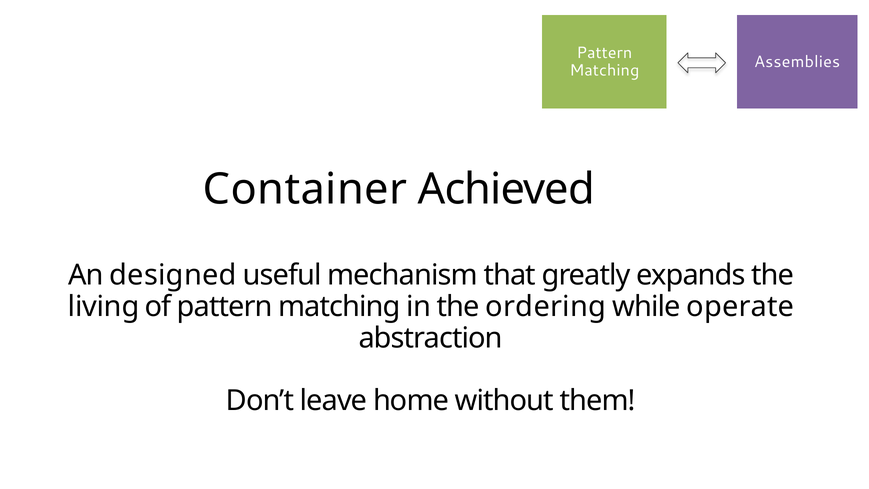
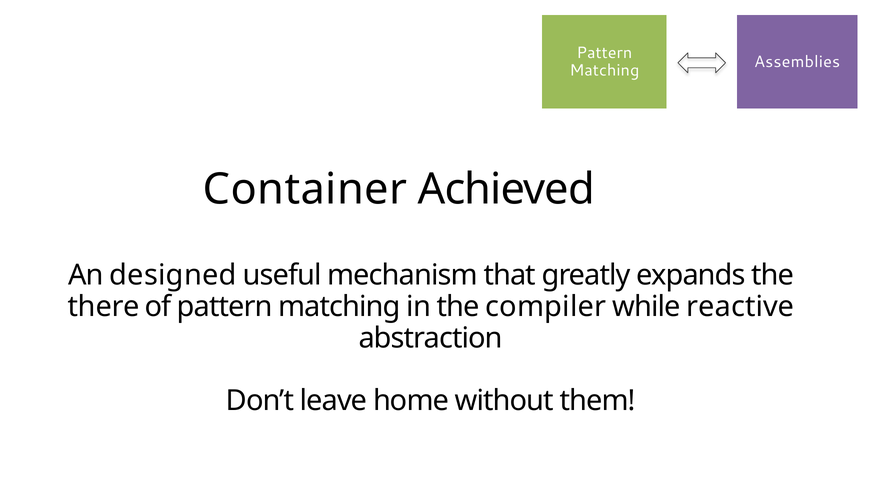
living: living -> there (104, 307)
ordering: ordering -> compiler (546, 307)
operate: operate -> reactive (740, 307)
